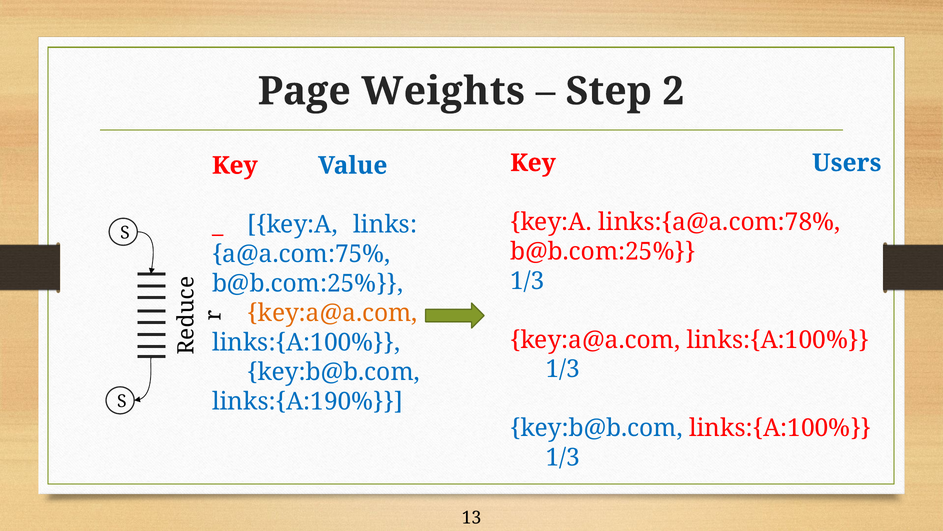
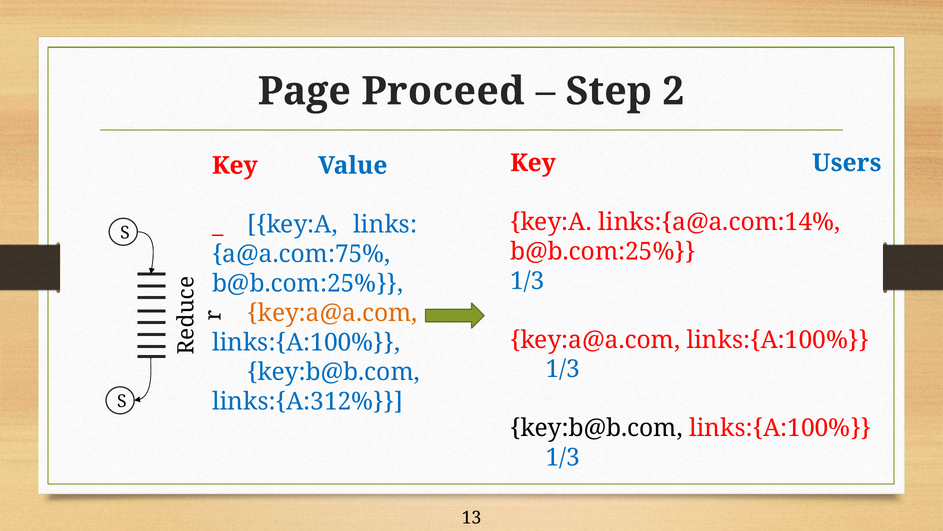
Weights: Weights -> Proceed (443, 91)
links:{a@a.com:78%: links:{a@a.com:78% -> links:{a@a.com:14% (719, 222)
links:{A:190%: links:{A:190% -> links:{A:312% (308, 401)
key:b@b.com colour: blue -> black (596, 428)
